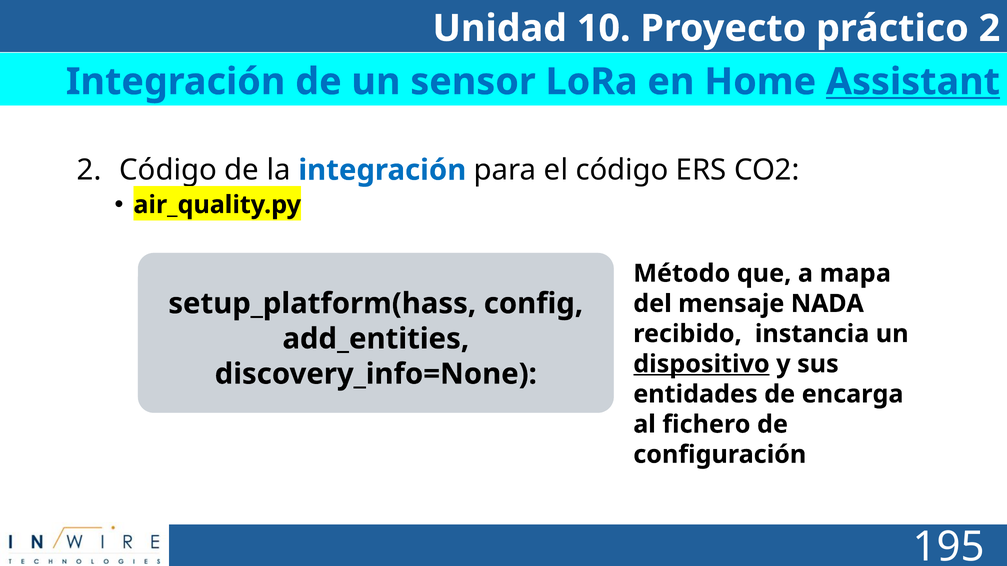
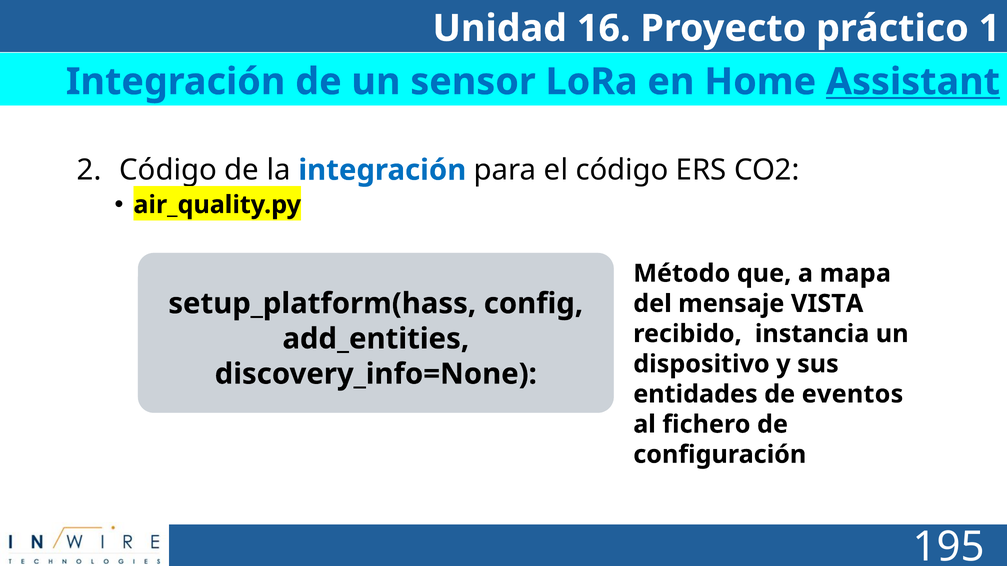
10: 10 -> 16 (604, 28)
práctico 2: 2 -> 1 (989, 28)
NADA: NADA -> VISTA (827, 304)
dispositivo underline: present -> none (701, 364)
encarga: encarga -> eventos (852, 394)
